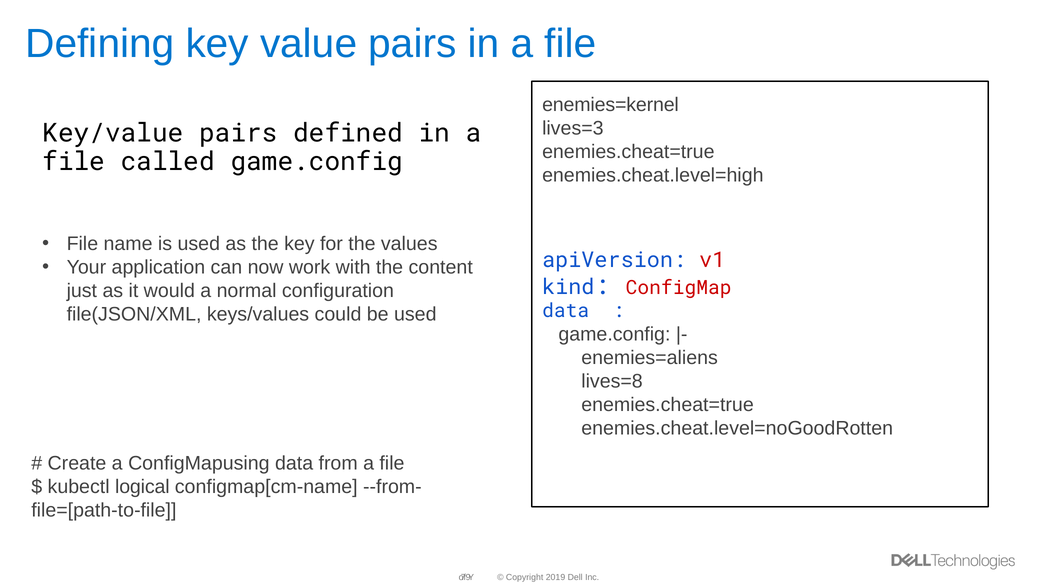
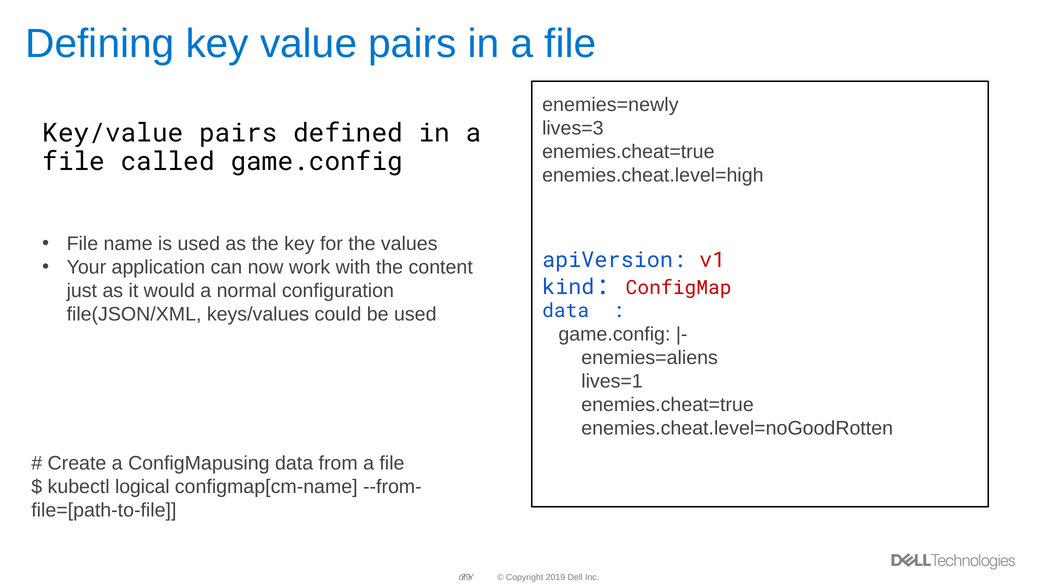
enemies=kernel: enemies=kernel -> enemies=newly (610, 105)
lives=8: lives=8 -> lives=1 (612, 381)
